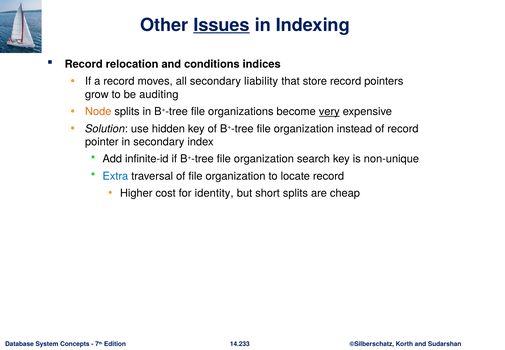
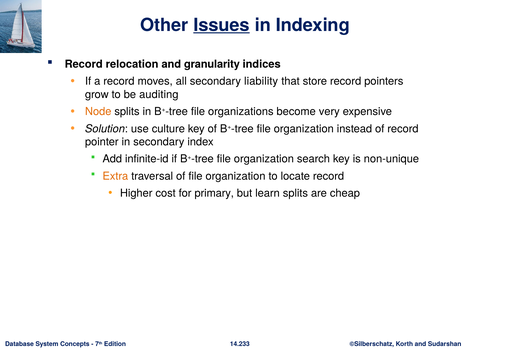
conditions: conditions -> granularity (212, 64)
very underline: present -> none (329, 111)
hidden: hidden -> culture (168, 129)
Extra colour: blue -> orange (115, 176)
identity: identity -> primary (214, 193)
short: short -> learn (268, 193)
